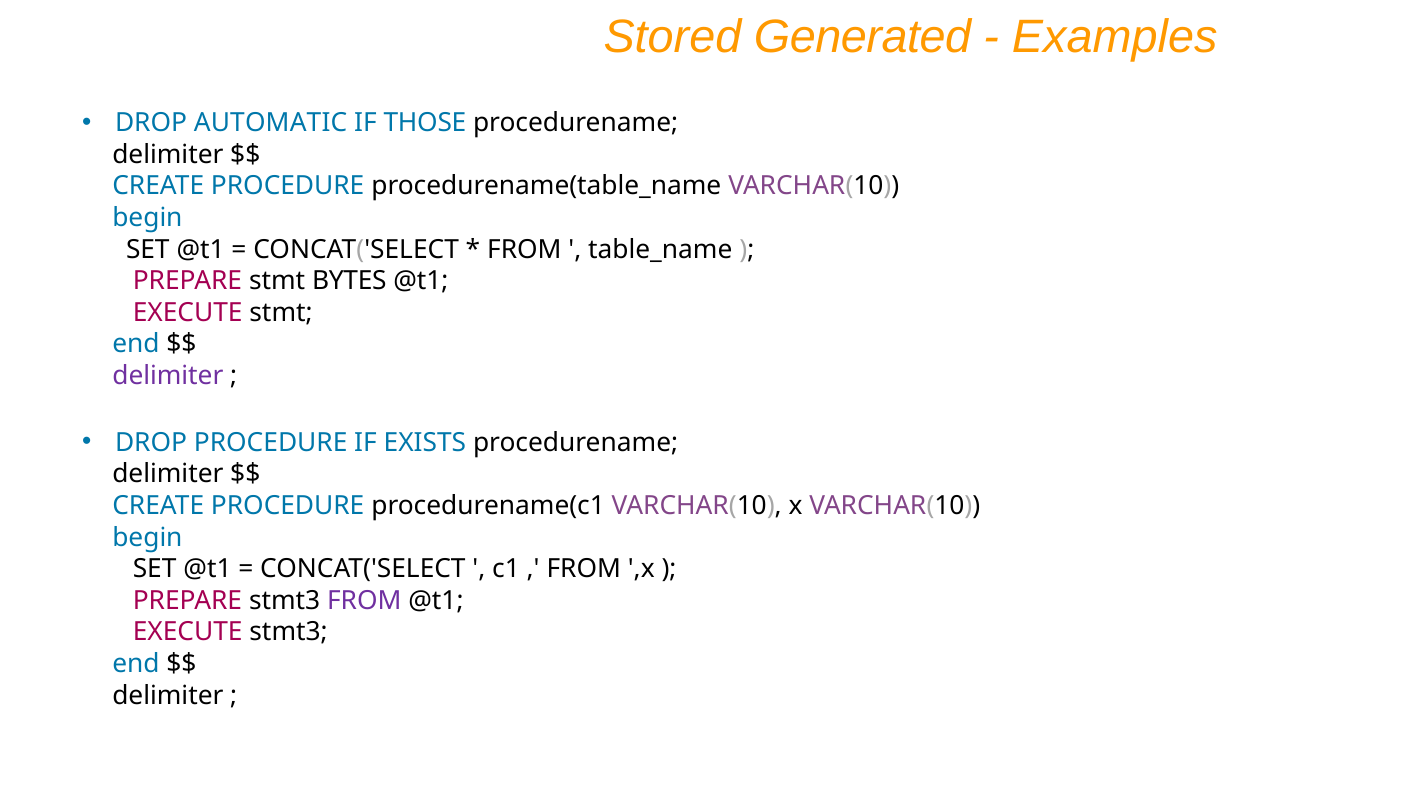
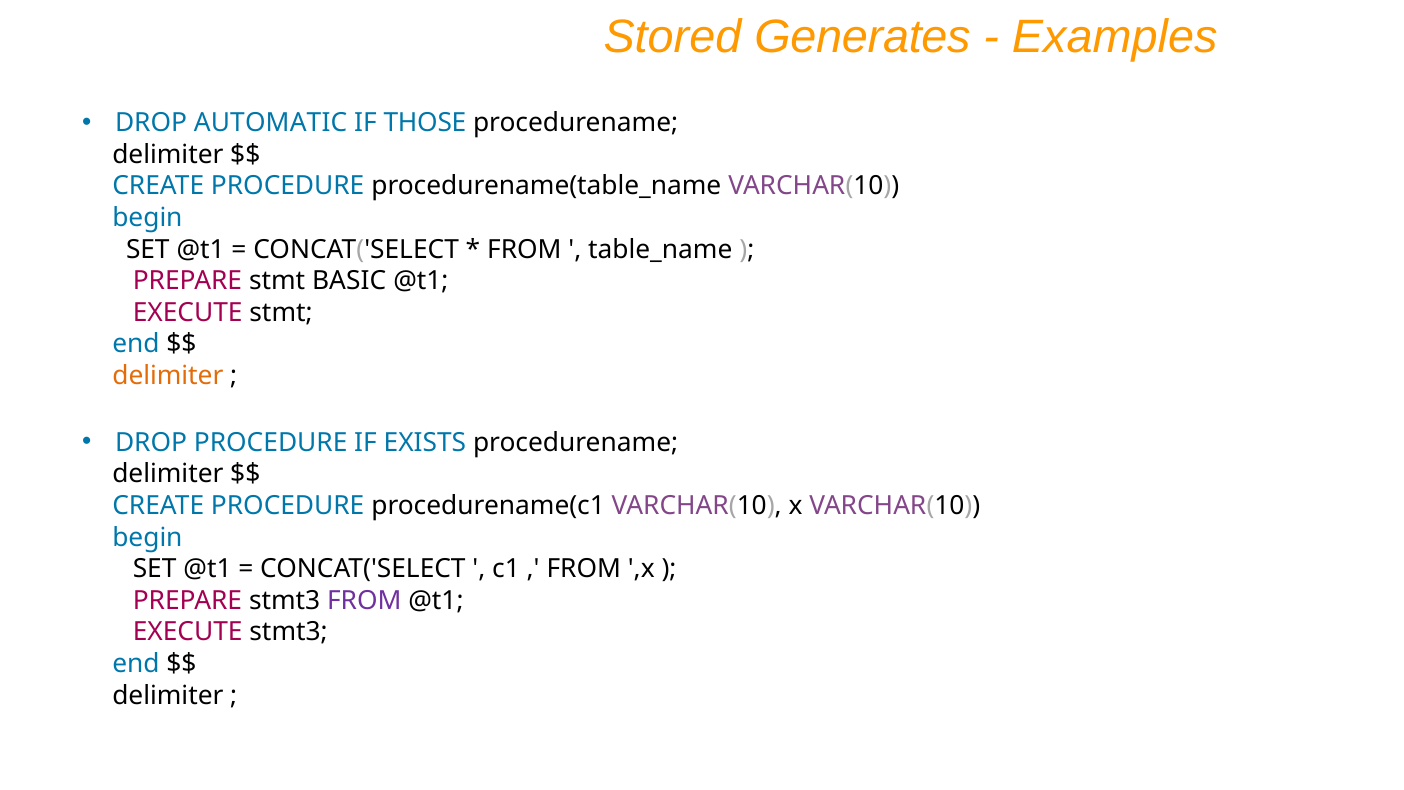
Generated: Generated -> Generates (862, 37)
BYTES: BYTES -> BASIC (349, 281)
delimiter colour: purple -> orange (168, 376)
